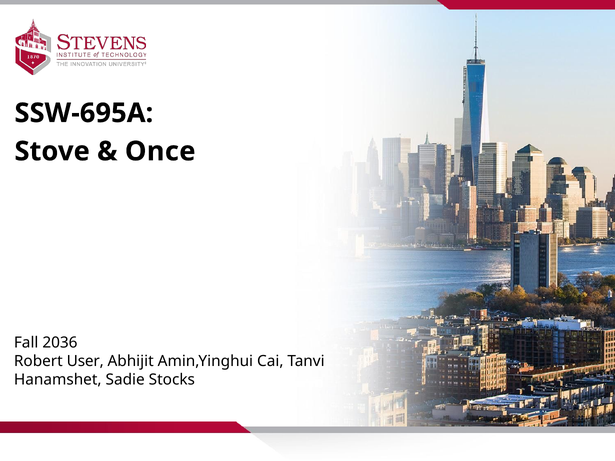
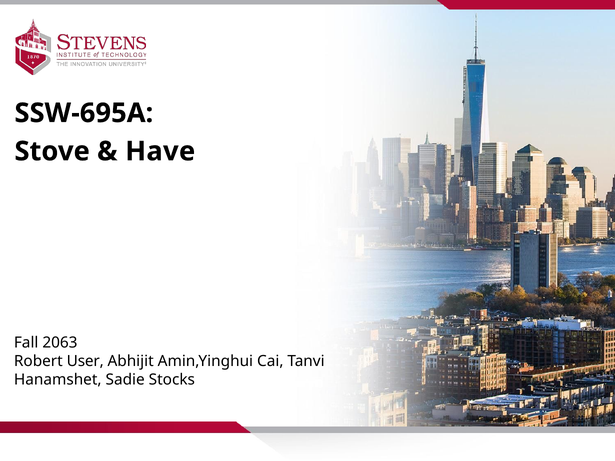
Once: Once -> Have (160, 151)
2036: 2036 -> 2063 (60, 343)
